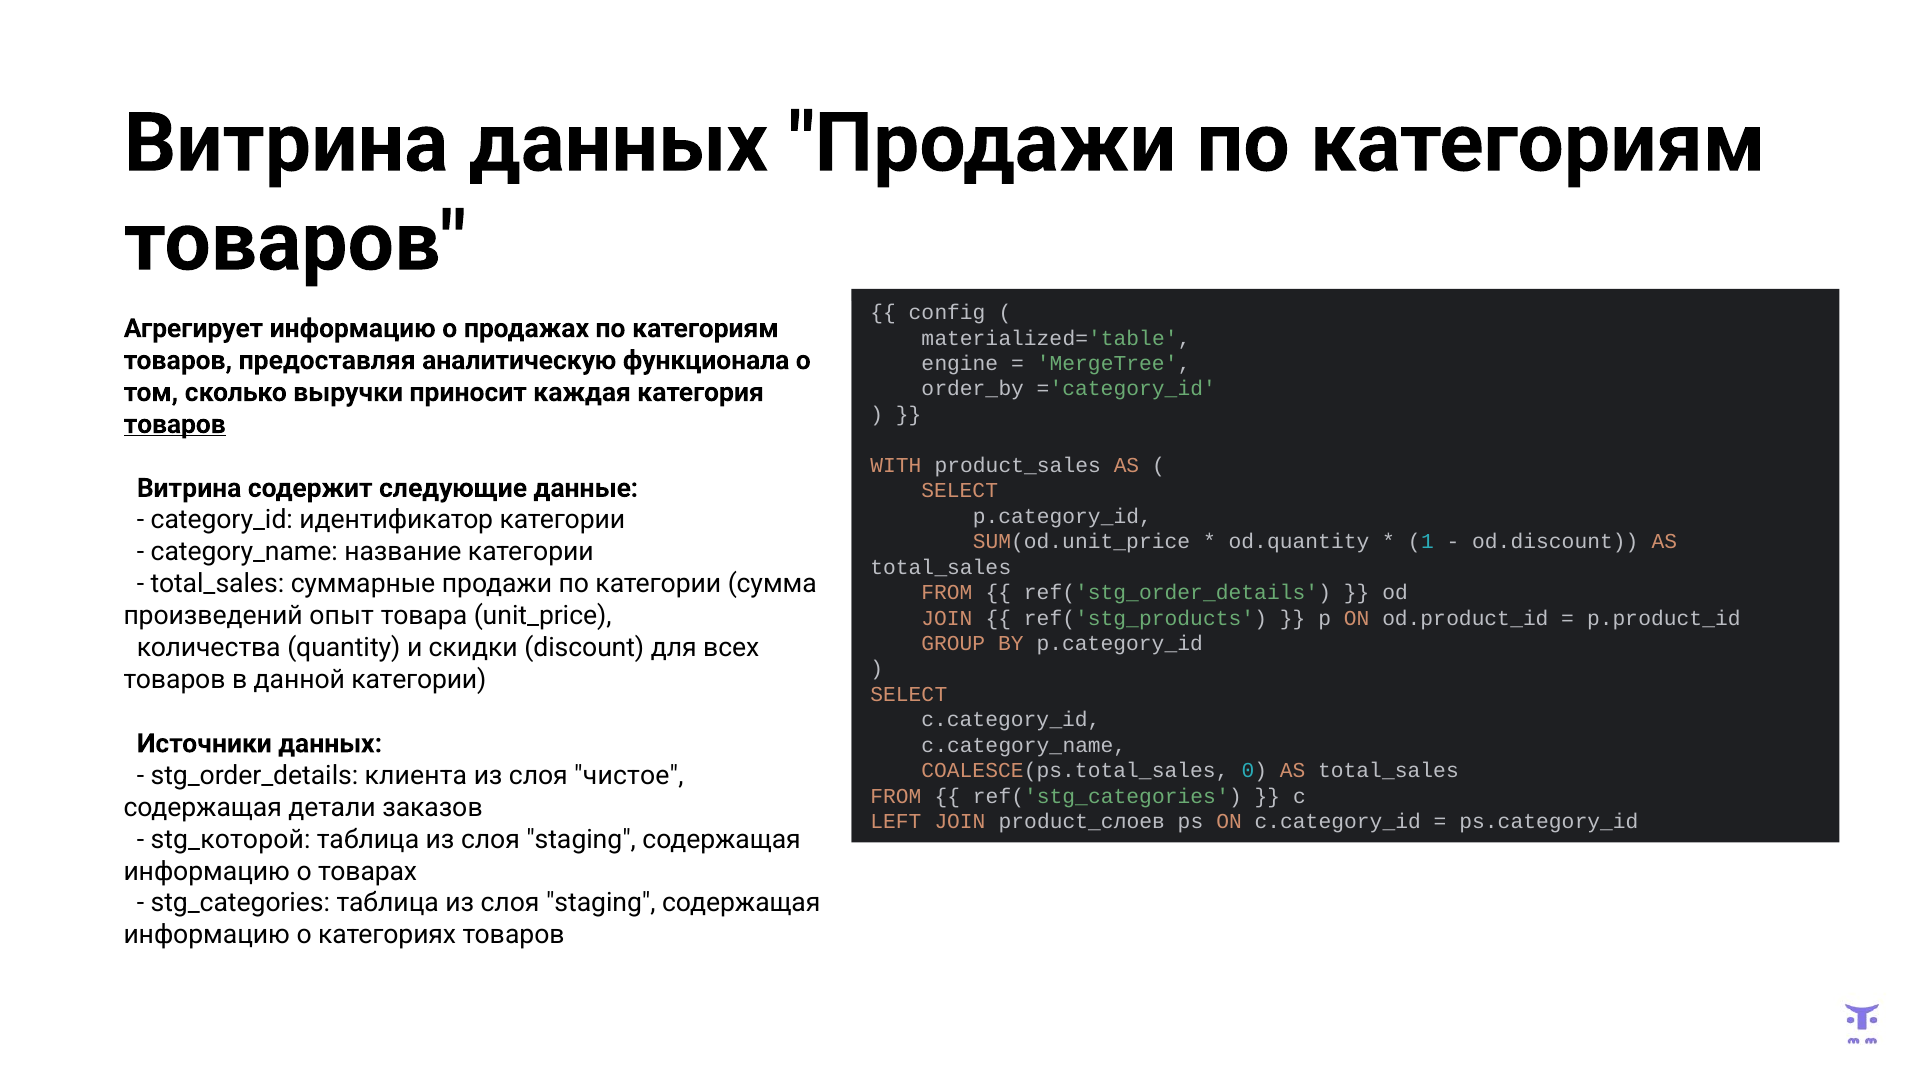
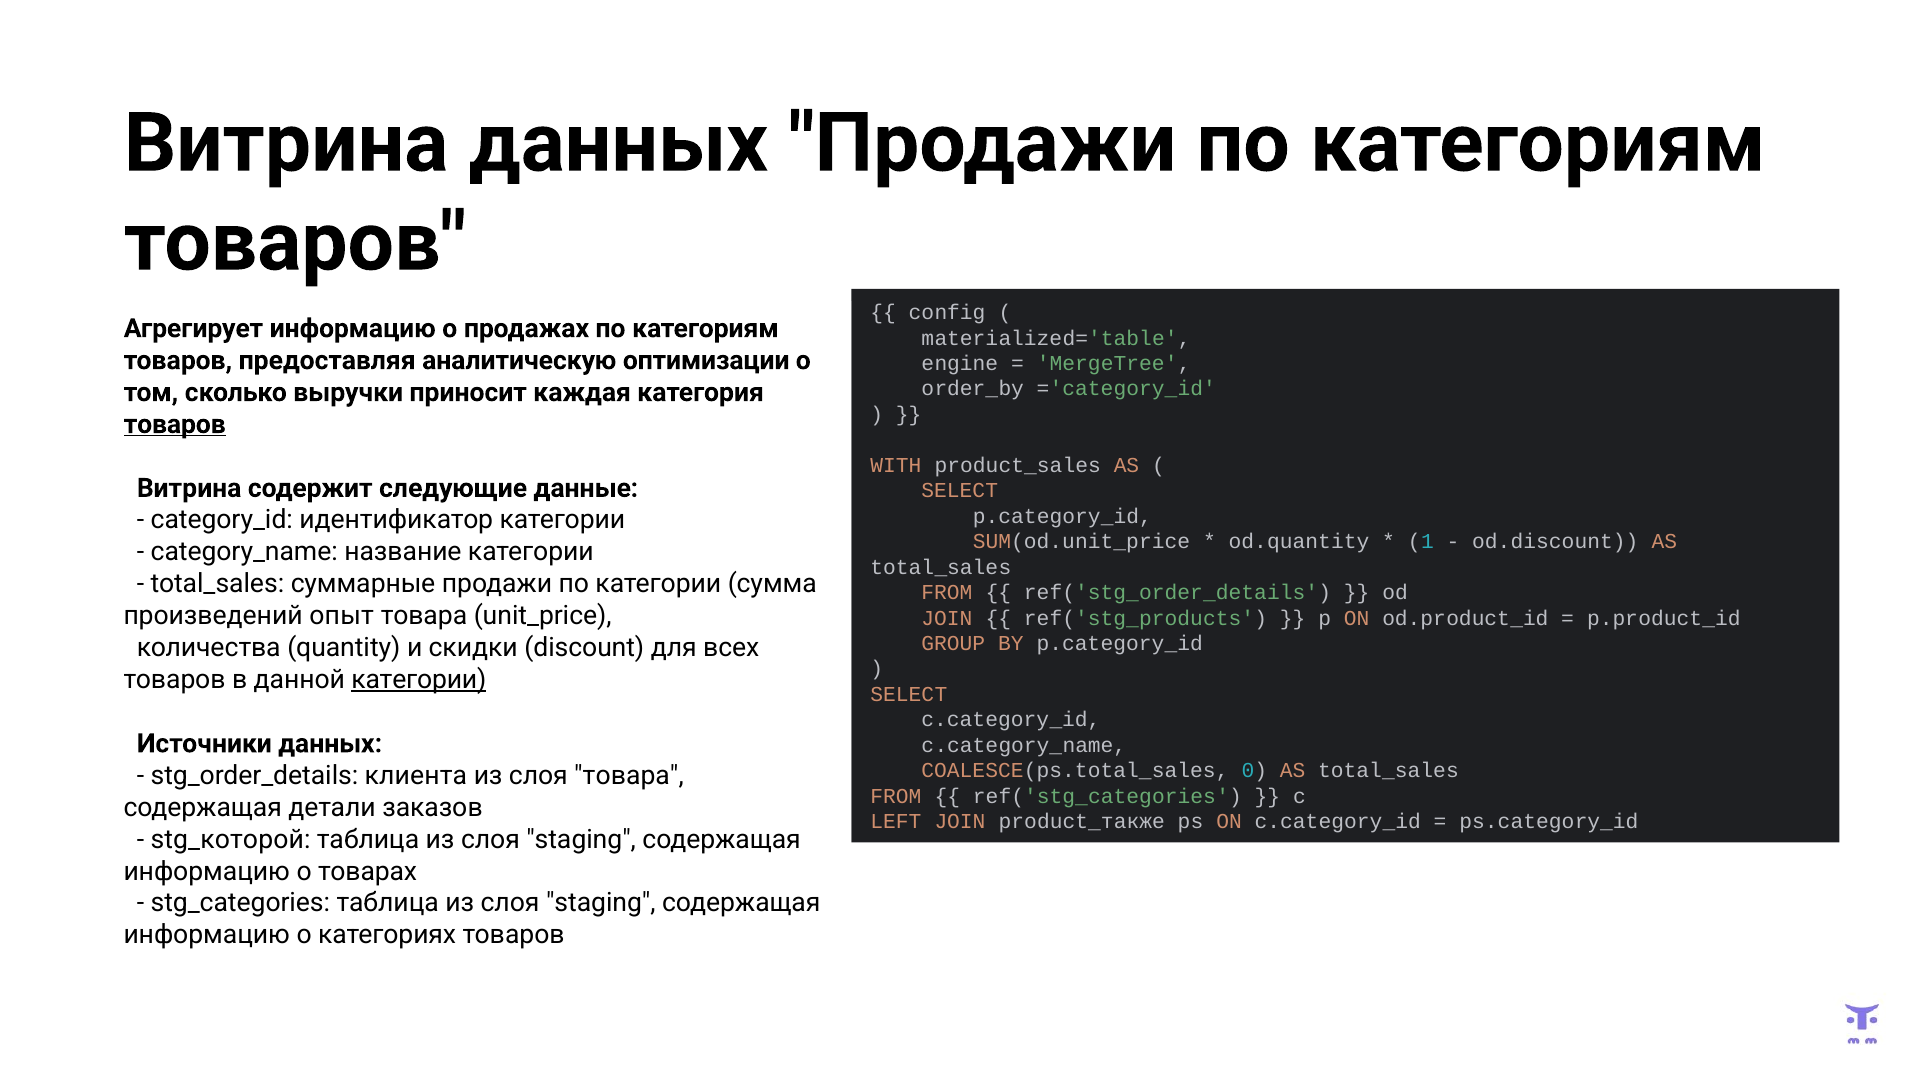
функционала: функционала -> оптимизации (706, 360)
категории underline: none -> present (419, 680)
слоя чистое: чистое -> товара (629, 776)
product_слоев: product_слоев -> product_также (1082, 822)
